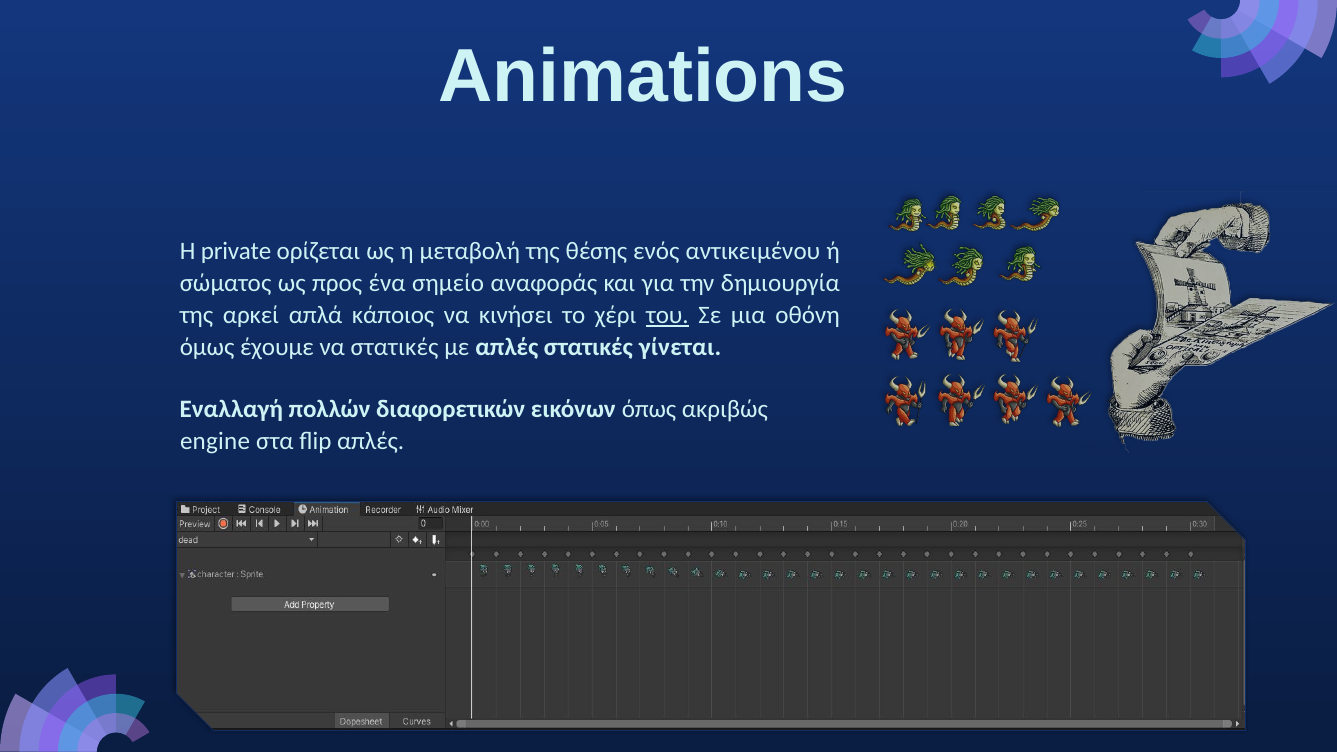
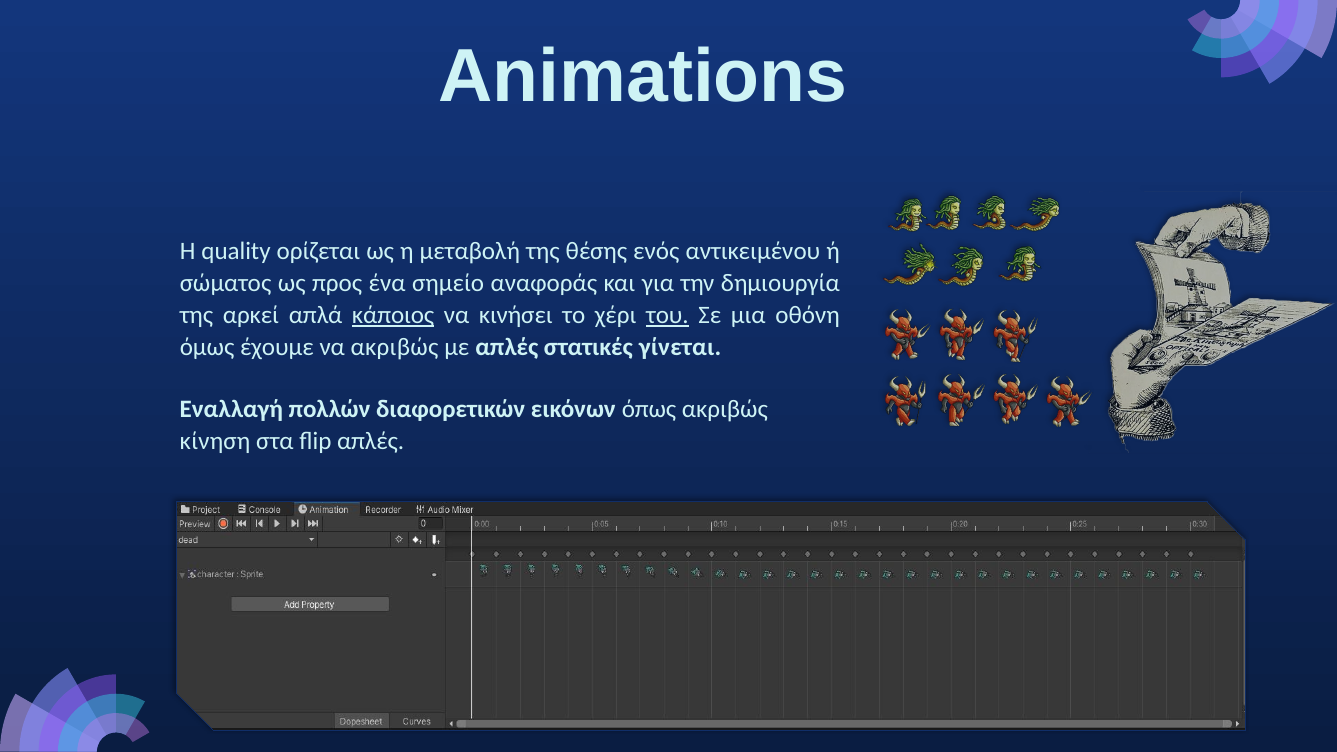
private: private -> quality (236, 251)
κάποιος underline: none -> present (393, 315)
να στατικές: στατικές -> ακριβώς (394, 348)
engine: engine -> κίνηση (215, 441)
